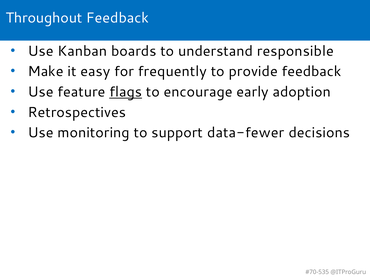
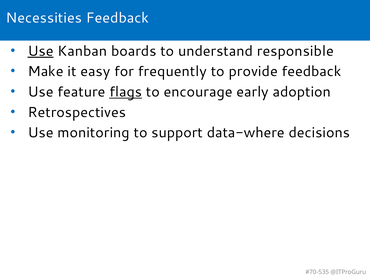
Throughout: Throughout -> Necessities (44, 18)
Use underline: none -> present (41, 51)
data-fewer: data-fewer -> data-where (246, 132)
